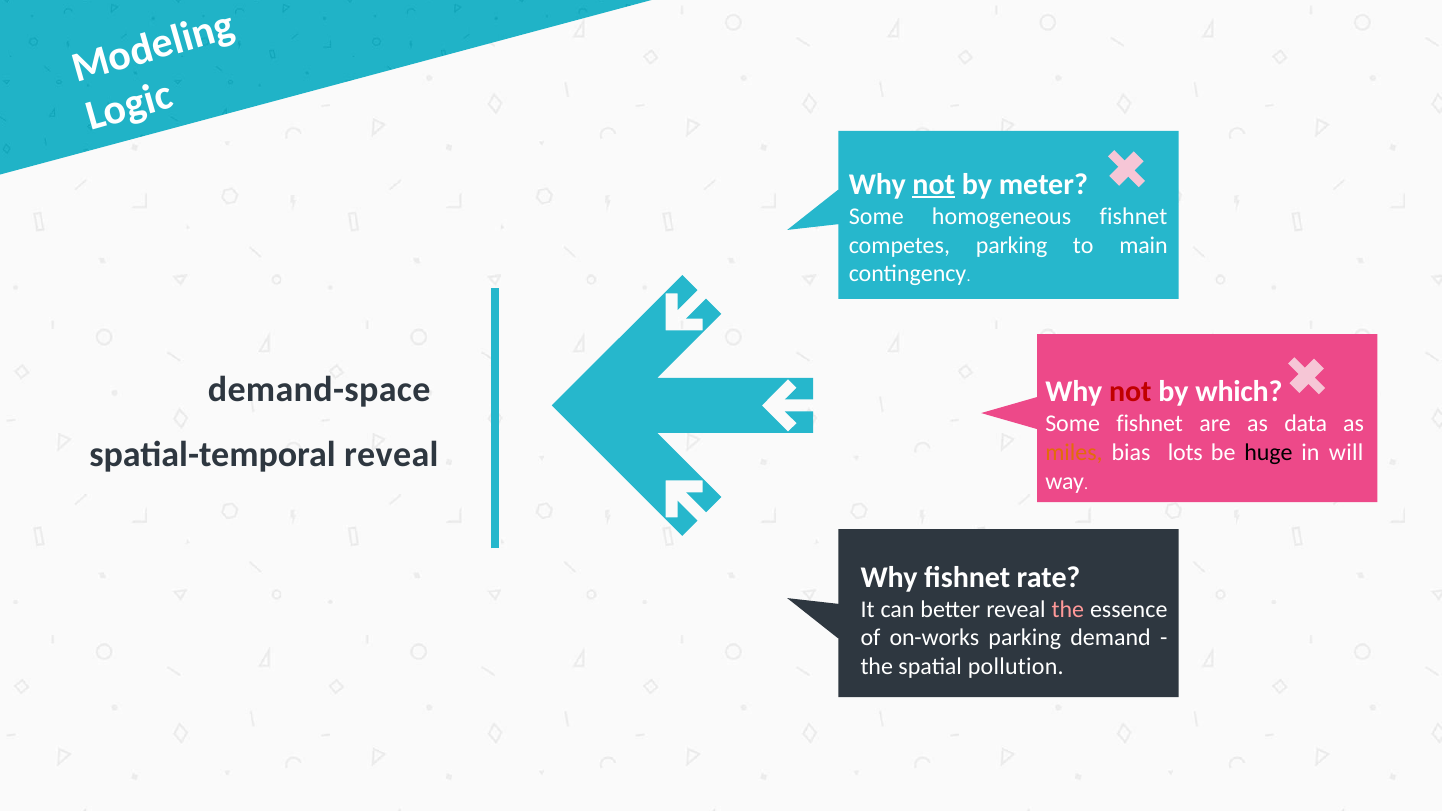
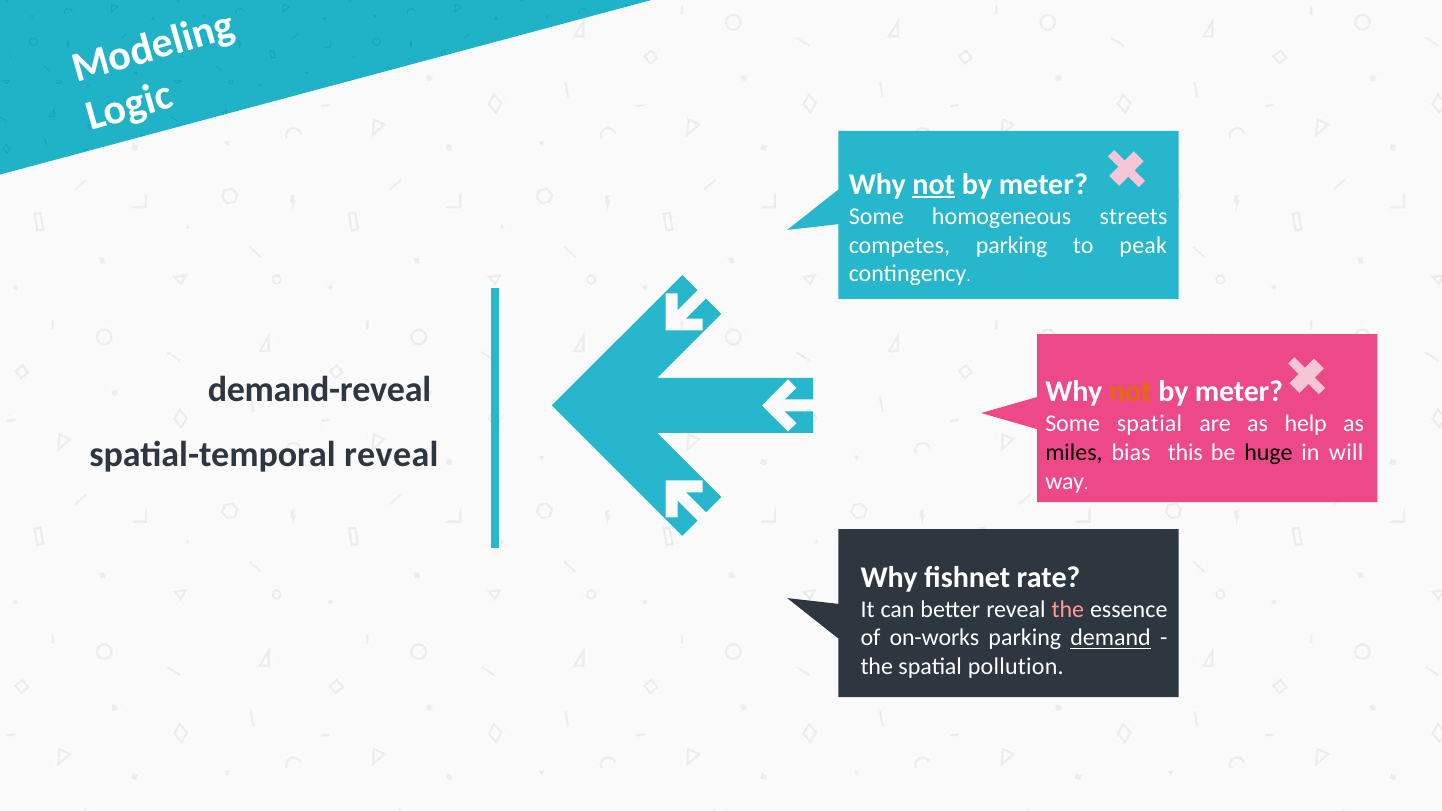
homogeneous fishnet: fishnet -> streets (1134, 216)
main: main -> peak (1143, 245)
demand-space: demand-space -> demand-reveal (319, 389)
not colour: red -> orange (1130, 392)
which: which -> meter (1239, 392)
Some fishnet: fishnet -> spatial (1150, 424)
data: data -> help (1306, 424)
miles colour: orange -> black (1074, 453)
lots: lots -> this (1185, 453)
demand underline: none -> present (1111, 638)
